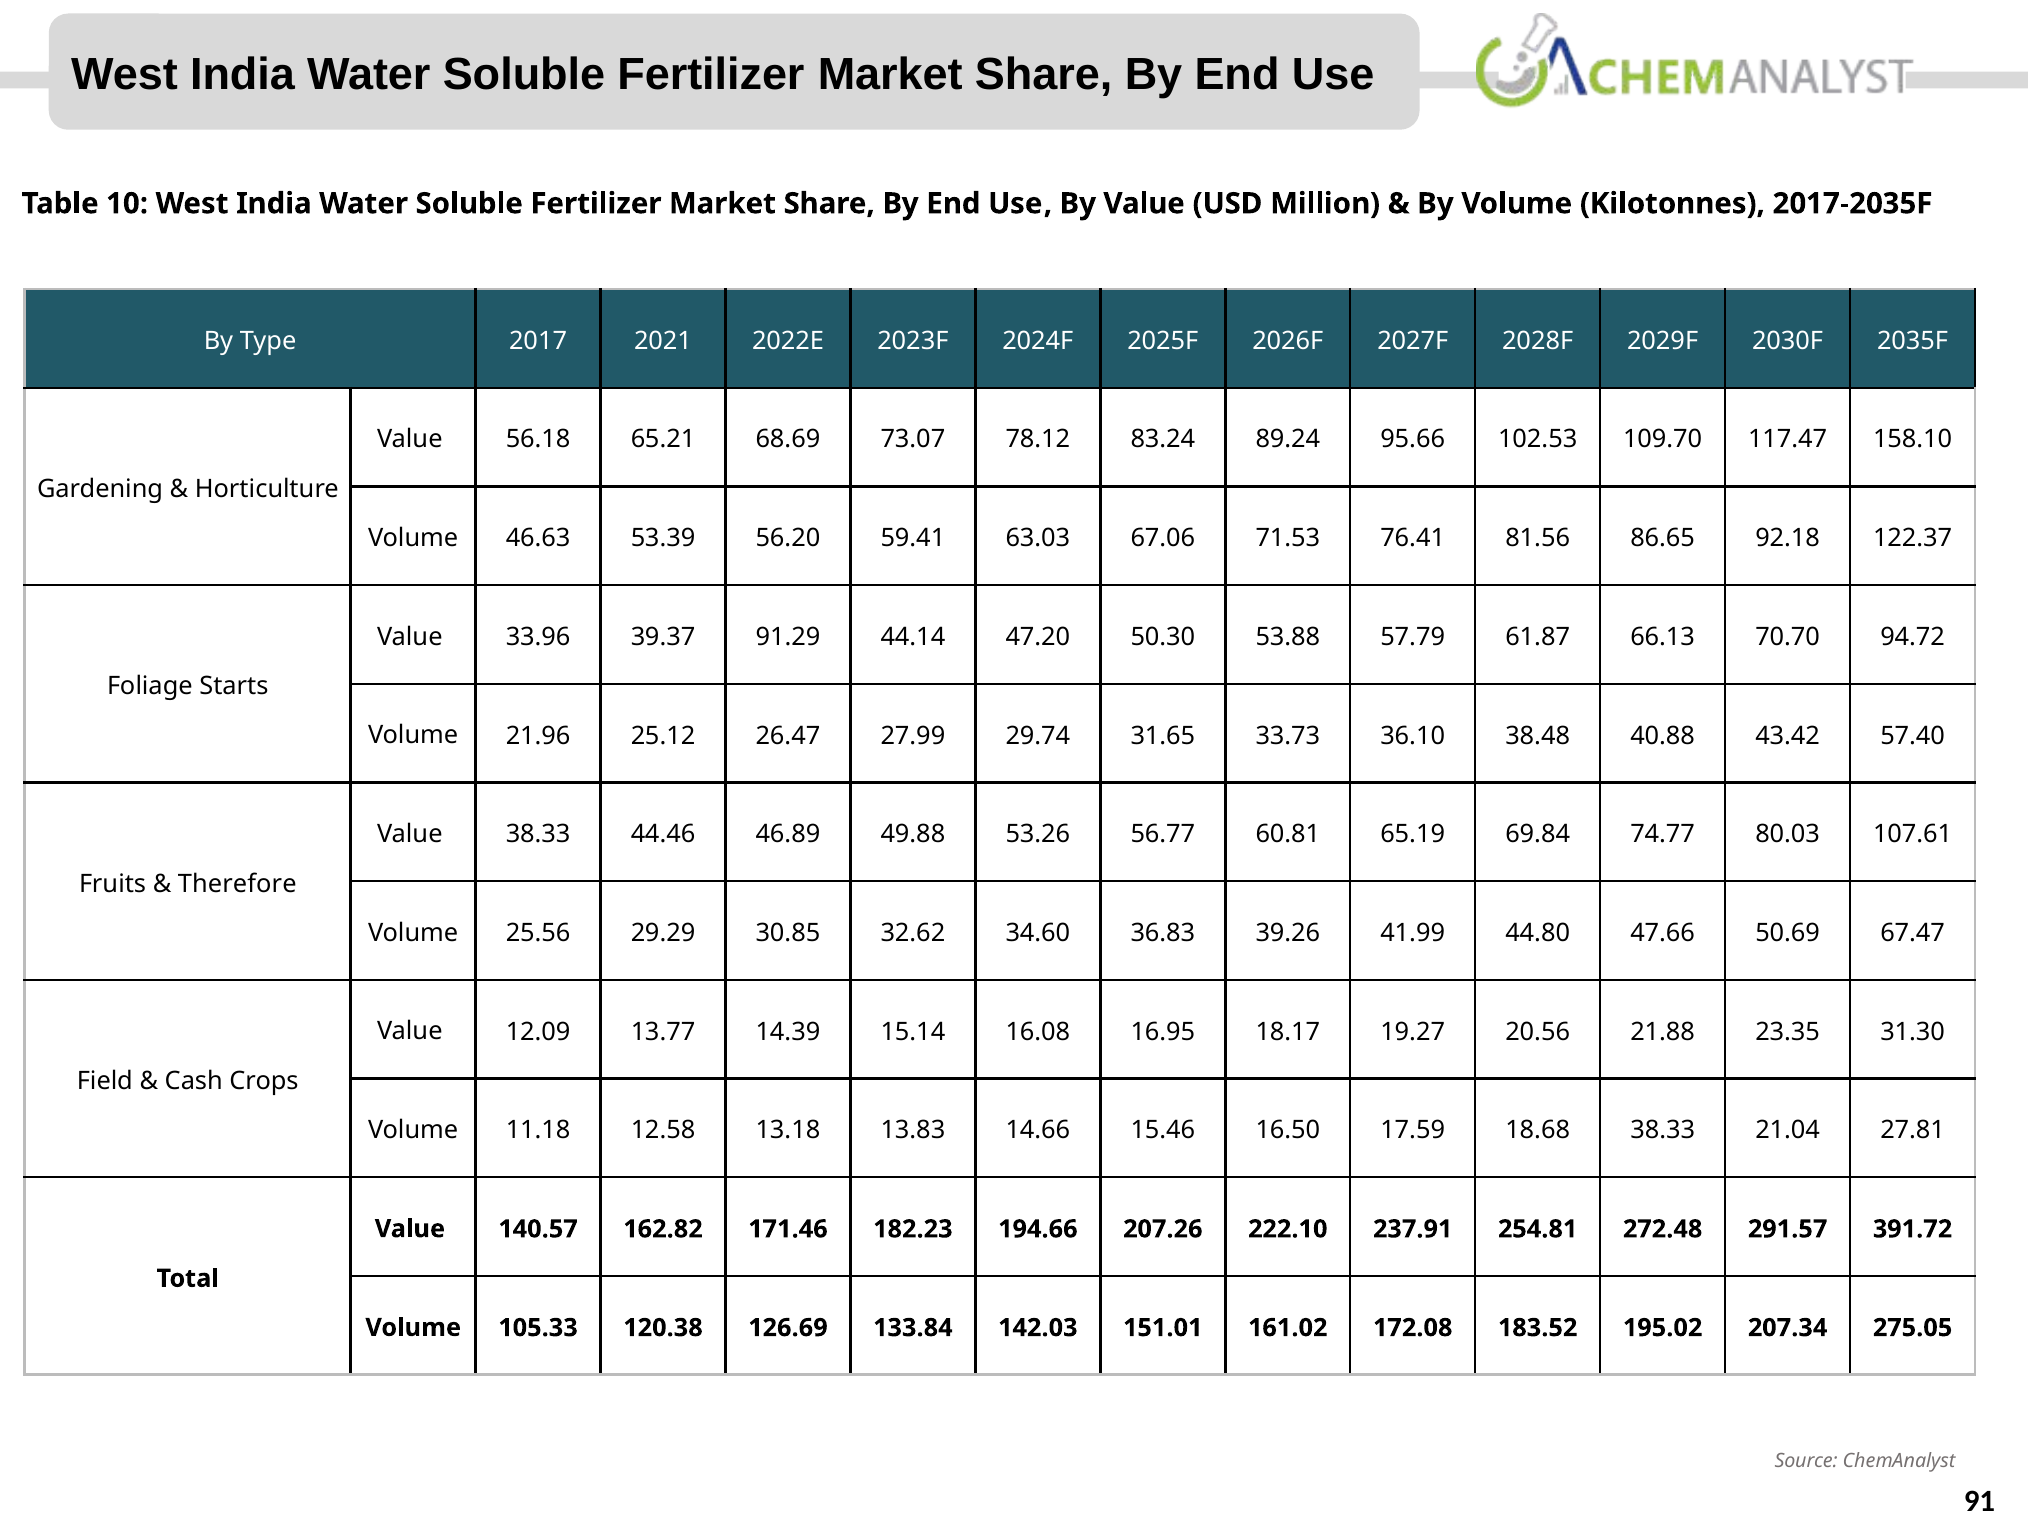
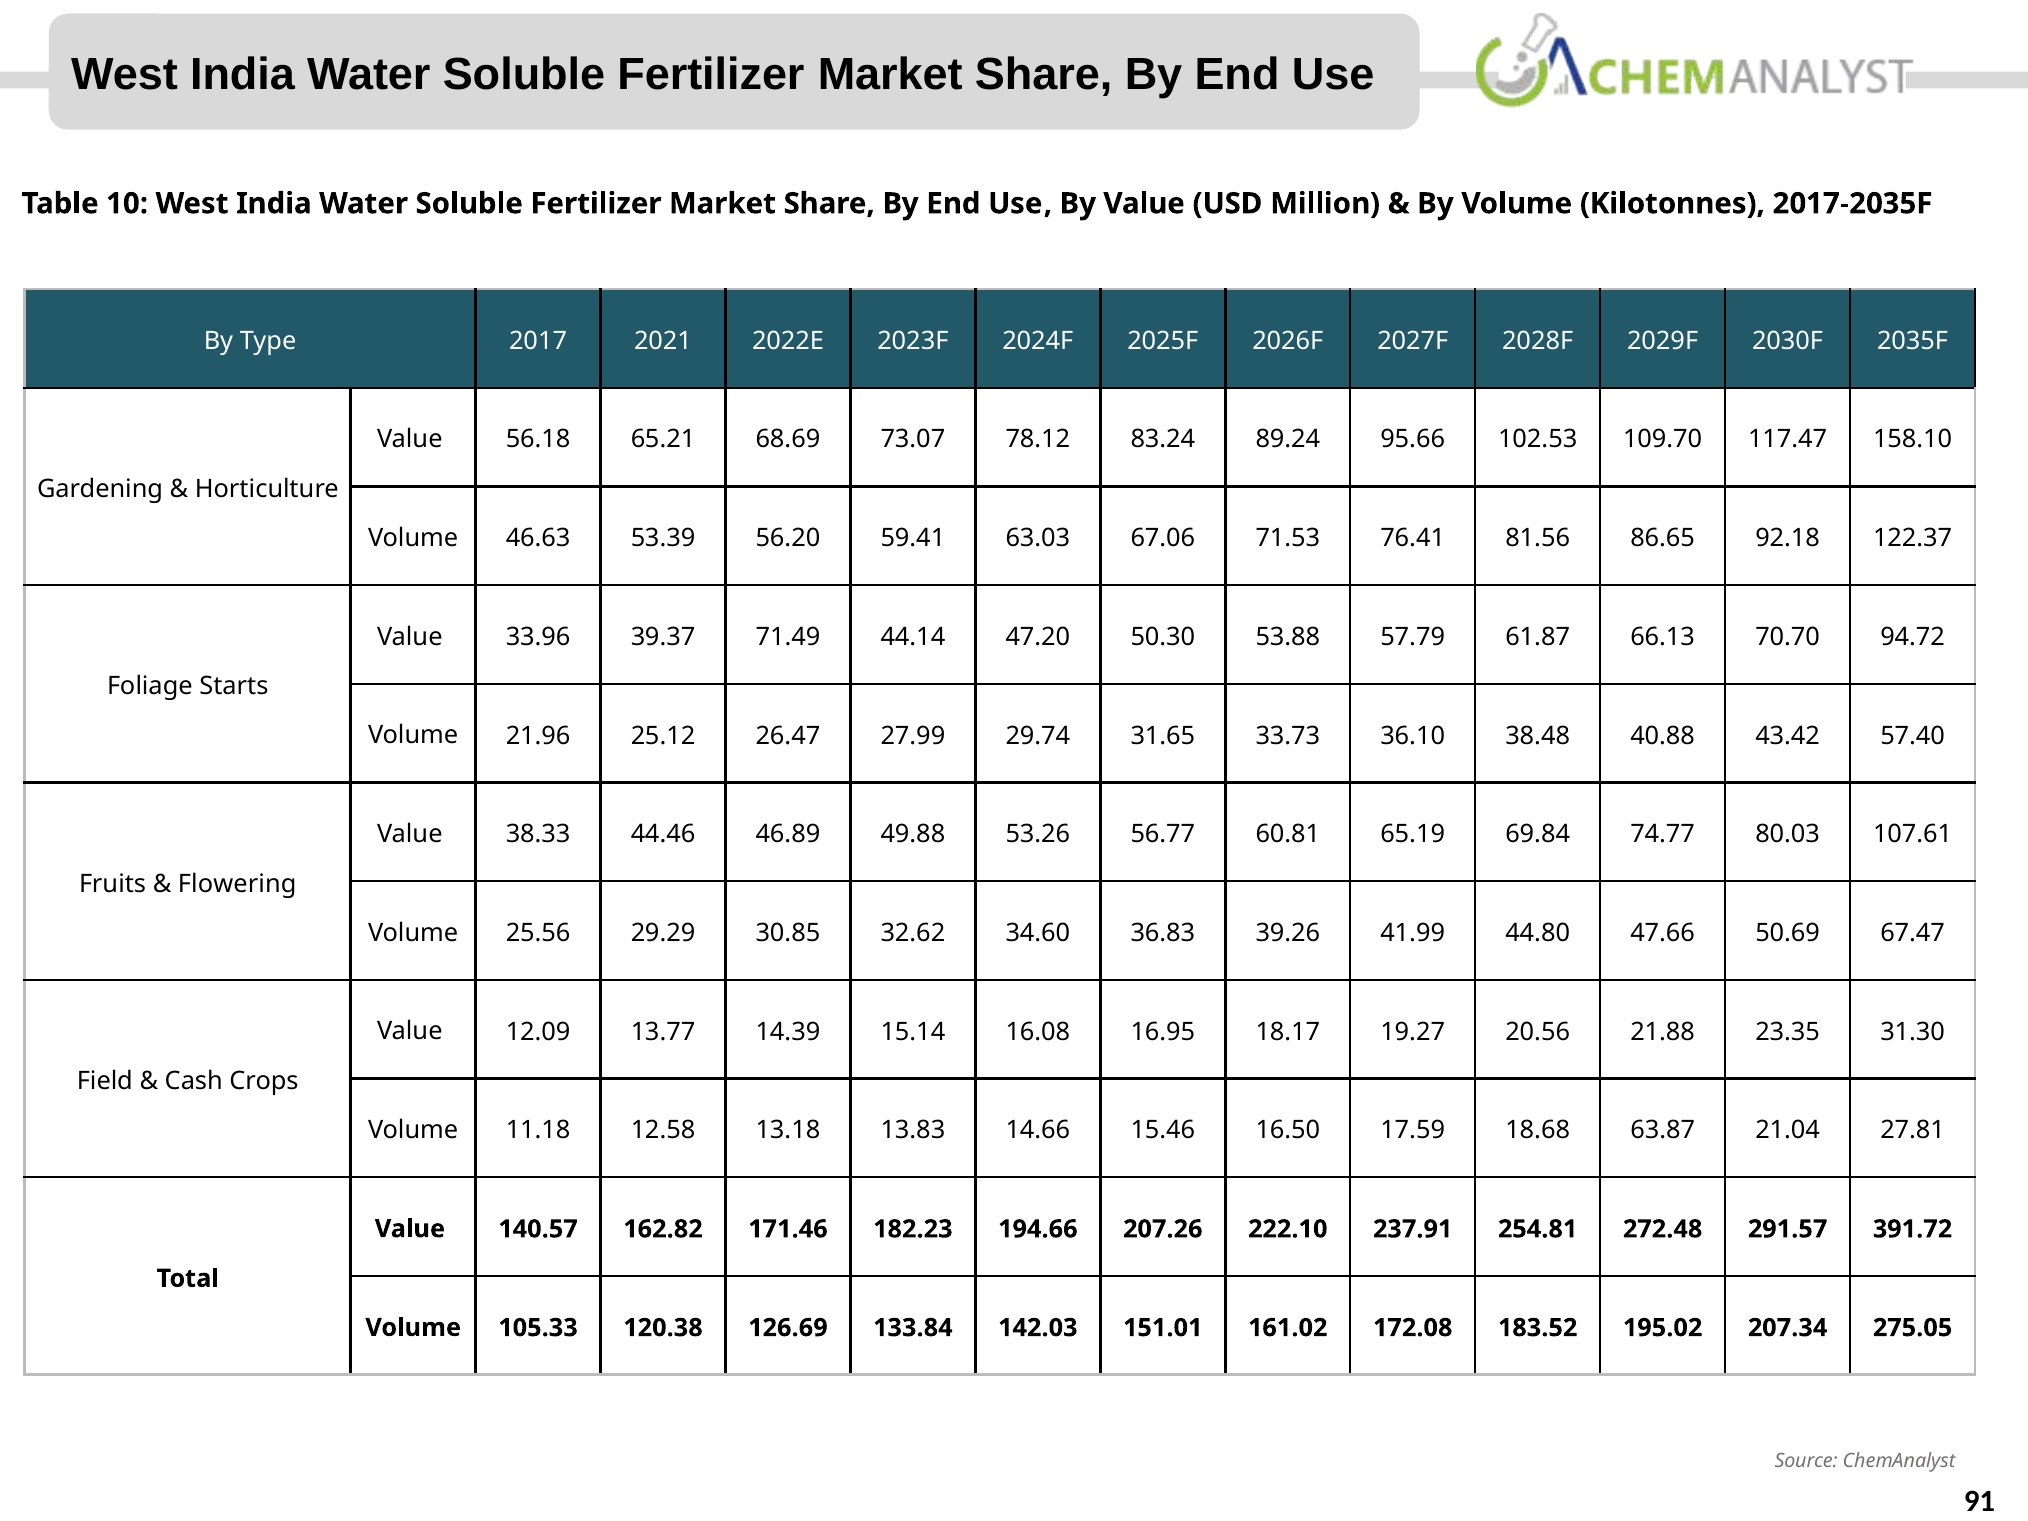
91.29: 91.29 -> 71.49 (788, 637)
Therefore: Therefore -> Flowering (237, 884)
18.68 38.33: 38.33 -> 63.87 (1663, 1130)
